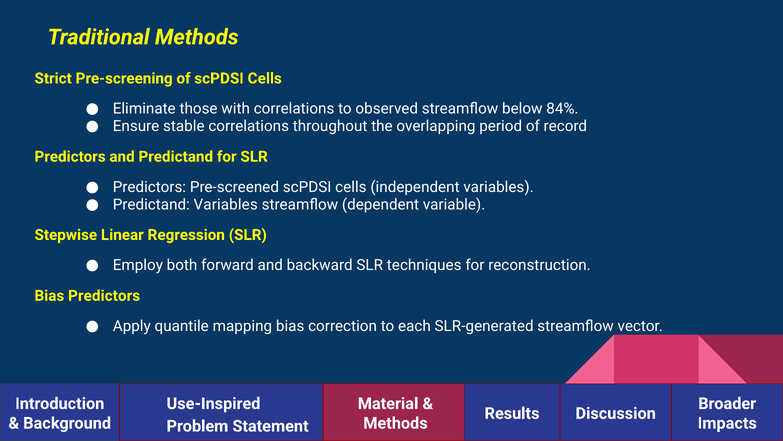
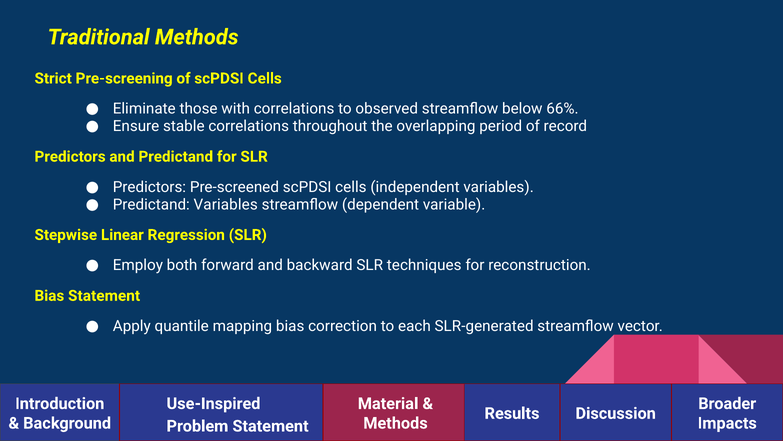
84%: 84% -> 66% (562, 109)
Bias Predictors: Predictors -> Statement (104, 295)
